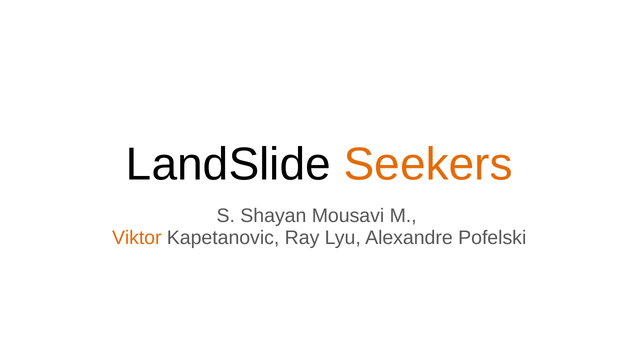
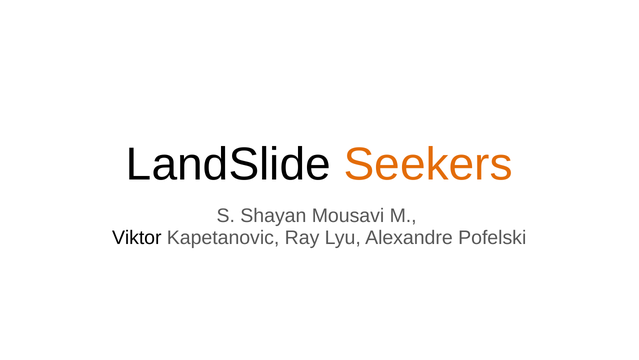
Viktor colour: orange -> black (137, 238)
